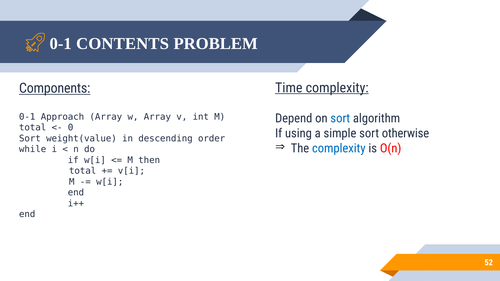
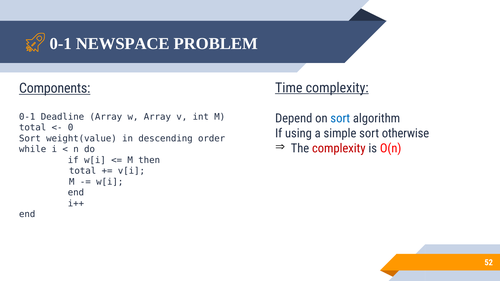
CONTENTS: CONTENTS -> NEWSPACE (123, 44)
Approach: Approach -> Deadline (62, 117)
complexity colour: blue -> red (339, 149)
